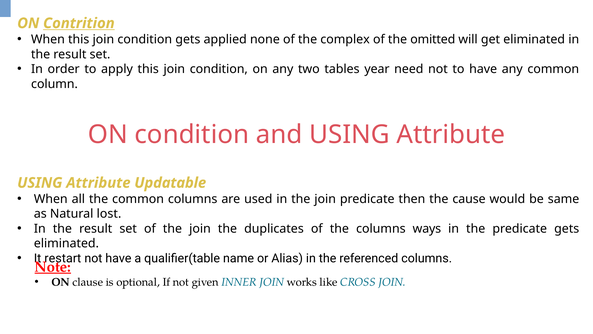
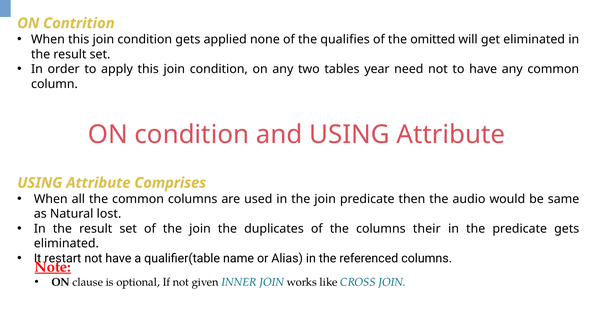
Contrition underline: present -> none (79, 23)
complex: complex -> qualifies (345, 39)
Updatable: Updatable -> Comprises (170, 183)
cause: cause -> audio (469, 199)
ways: ways -> their (427, 228)
